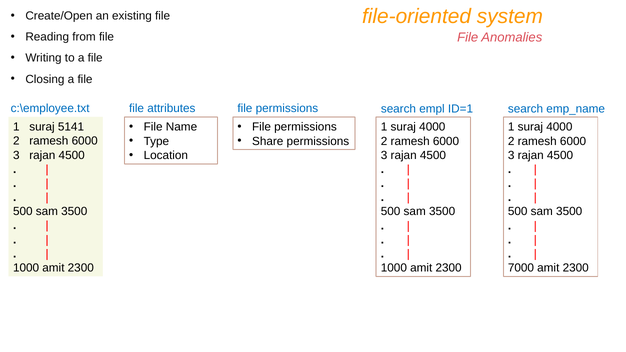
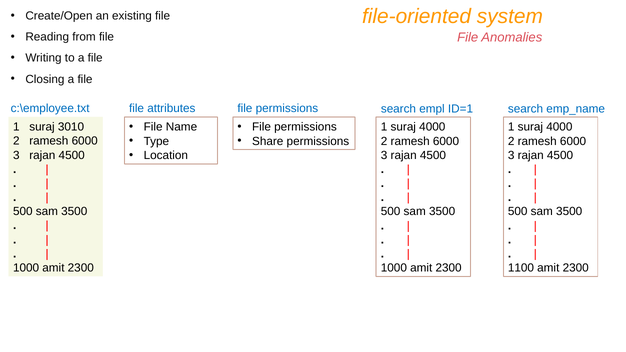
5141: 5141 -> 3010 (71, 127)
7000: 7000 -> 1100 (521, 268)
